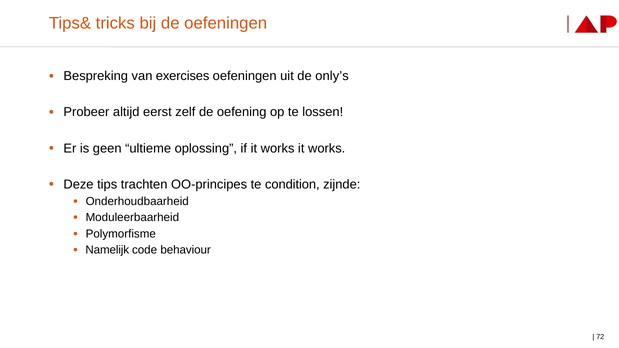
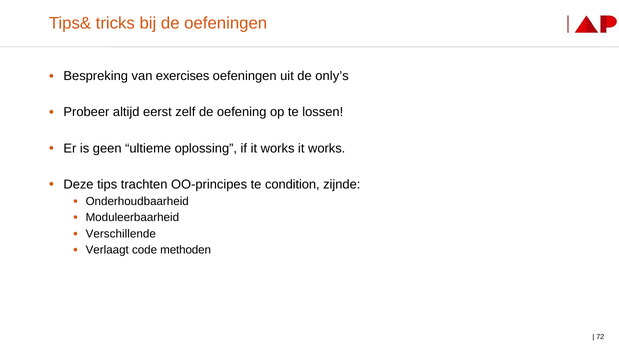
Polymorfisme: Polymorfisme -> Verschillende (121, 234)
Namelijk: Namelijk -> Verlaagt (107, 250)
behaviour: behaviour -> methoden (186, 250)
